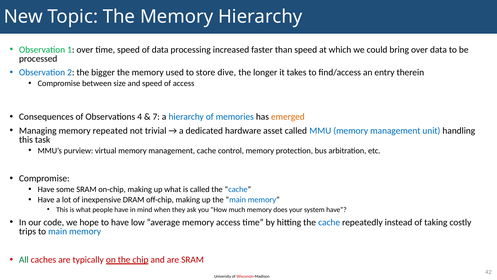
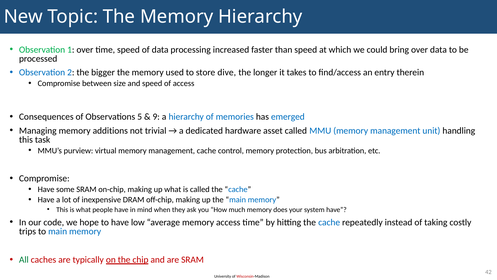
4: 4 -> 5 (140, 117)
7: 7 -> 9 (156, 117)
emerged colour: orange -> blue (288, 117)
repeated: repeated -> additions (110, 130)
